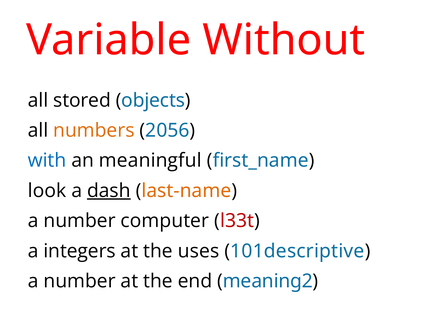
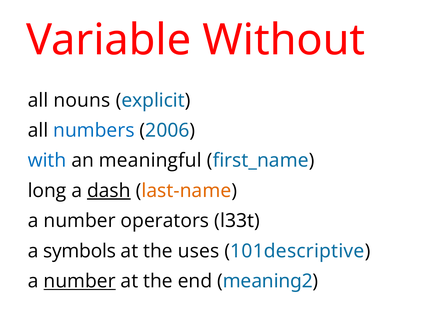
stored: stored -> nouns (82, 100)
objects: objects -> explicit (153, 100)
numbers colour: orange -> blue (94, 130)
2056: 2056 -> 2006 (167, 130)
look: look -> long (47, 190)
computer: computer -> operators (165, 221)
l33t colour: red -> black (237, 221)
integers: integers -> symbols (80, 251)
number underline: none -> present (80, 281)
